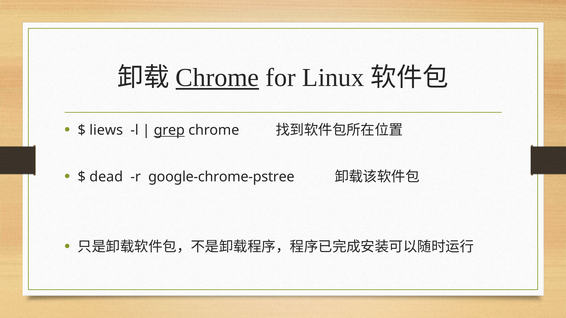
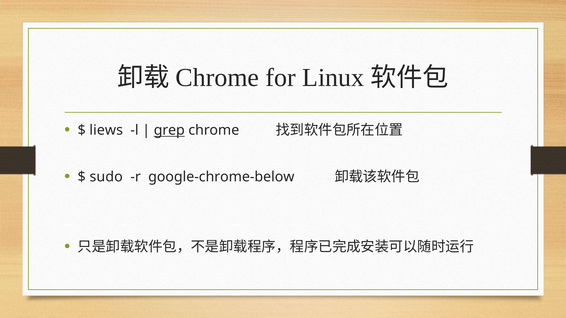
Chrome underline: present -> none (217, 78)
dead: dead -> sudo (106, 177)
google-chrome-pstree: google-chrome-pstree -> google-chrome-below (221, 177)
